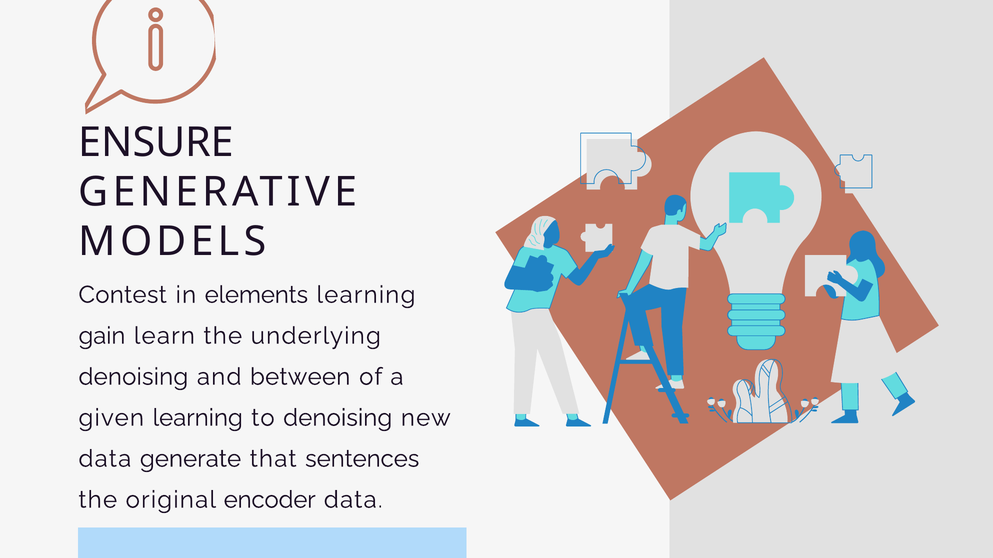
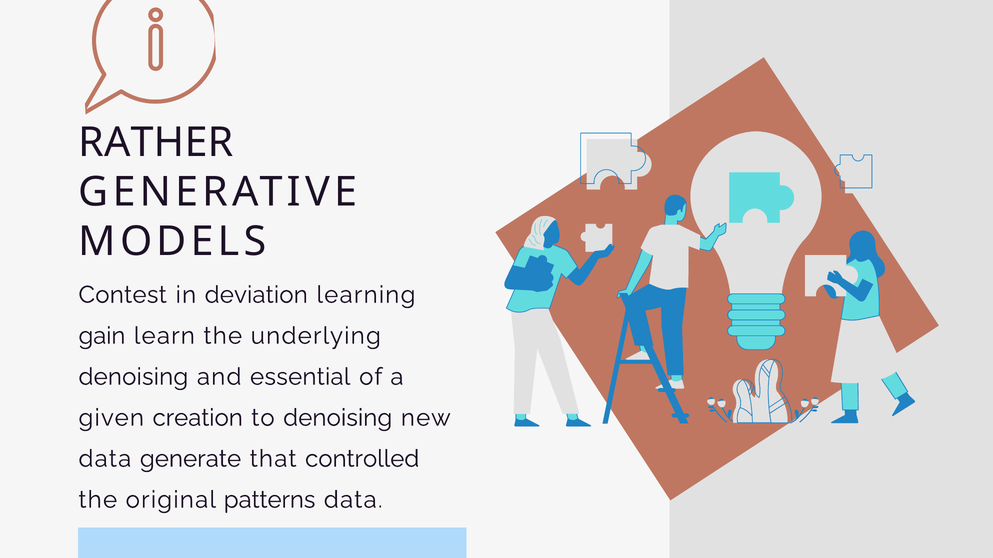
ENSURE: ENSURE -> RATHER (156, 143)
elements: elements -> deviation (256, 295)
between: between -> essential (300, 377)
given learning: learning -> creation (198, 418)
sentences: sentences -> controlled (362, 459)
encoder: encoder -> patterns (270, 500)
